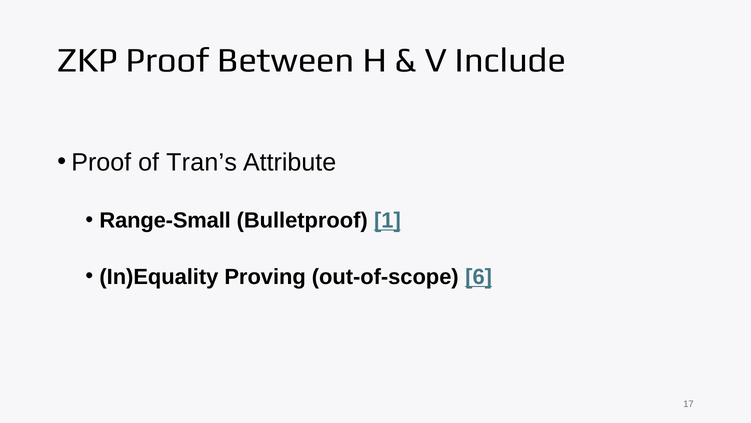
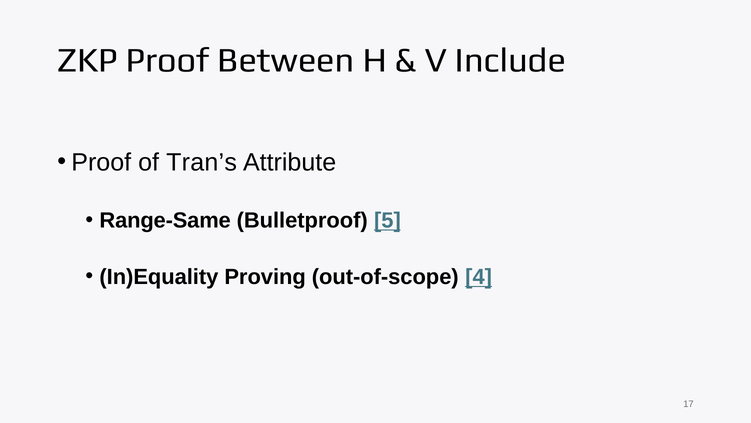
Range-Small: Range-Small -> Range-Same (165, 220)
1: 1 -> 5 (387, 220)
6: 6 -> 4 (479, 277)
